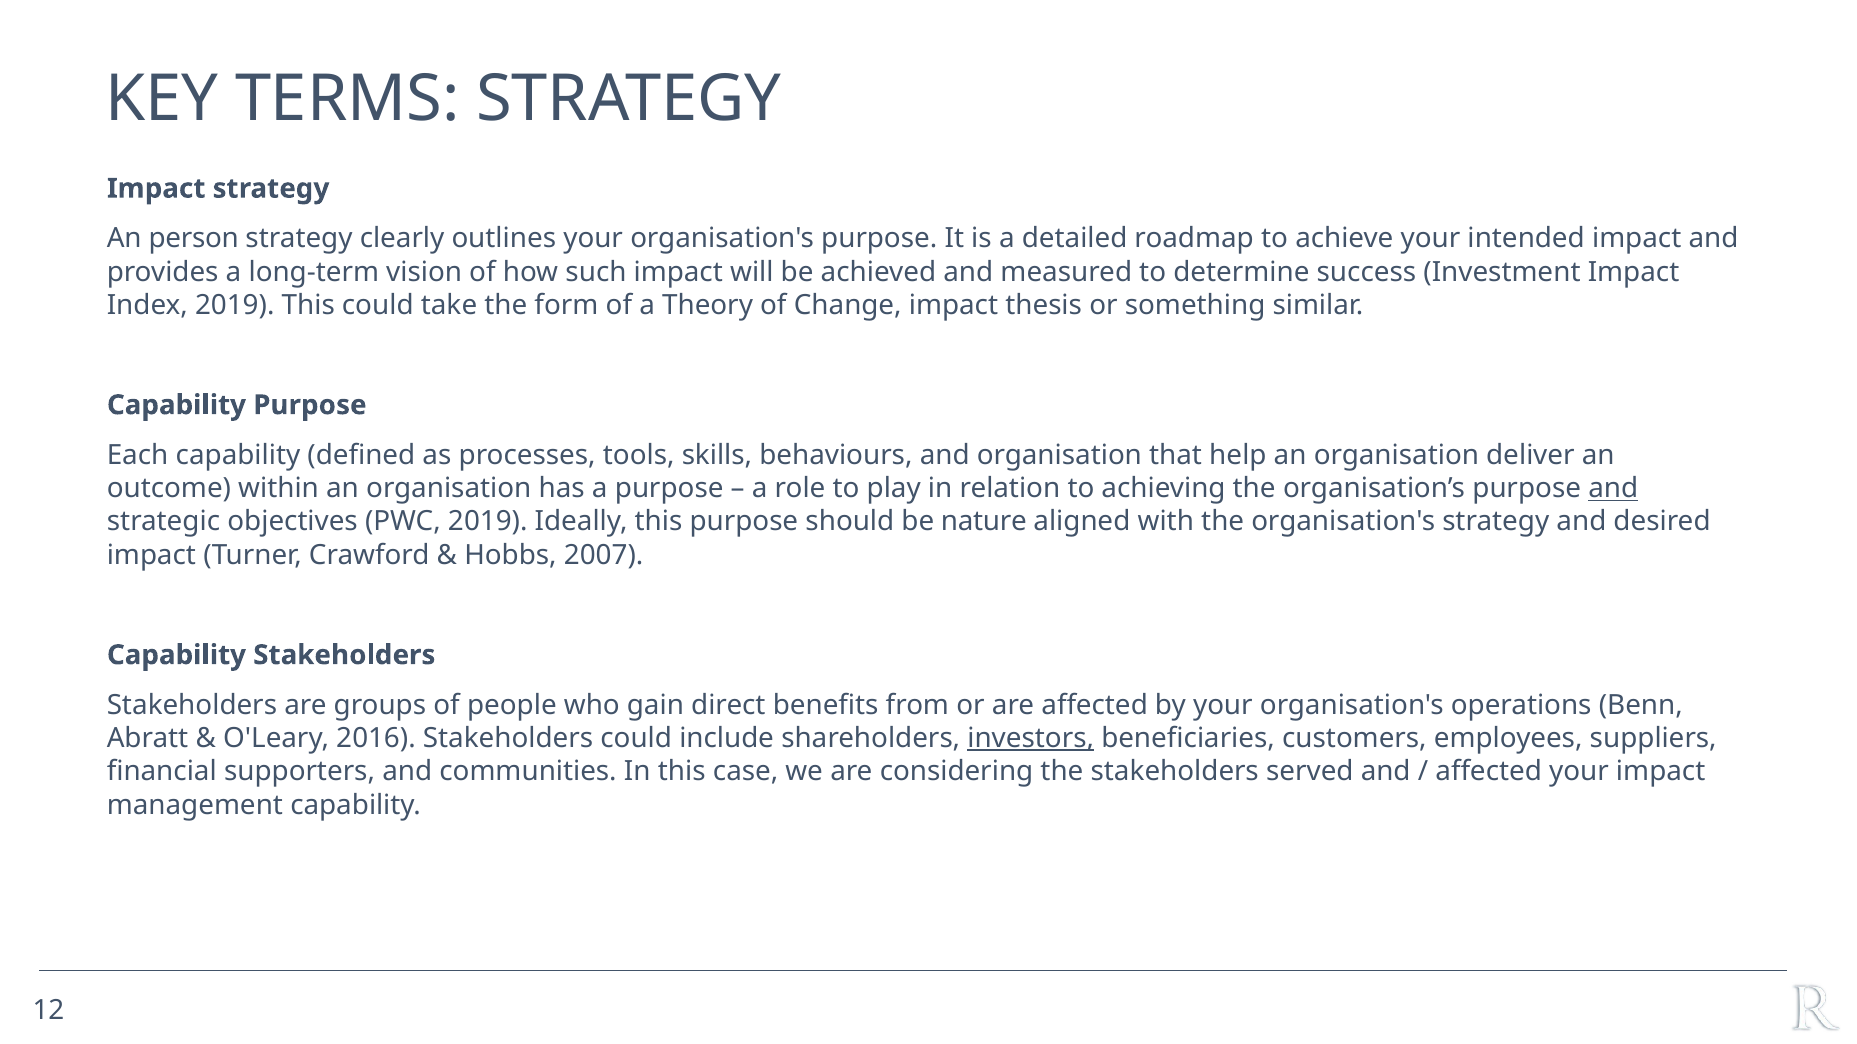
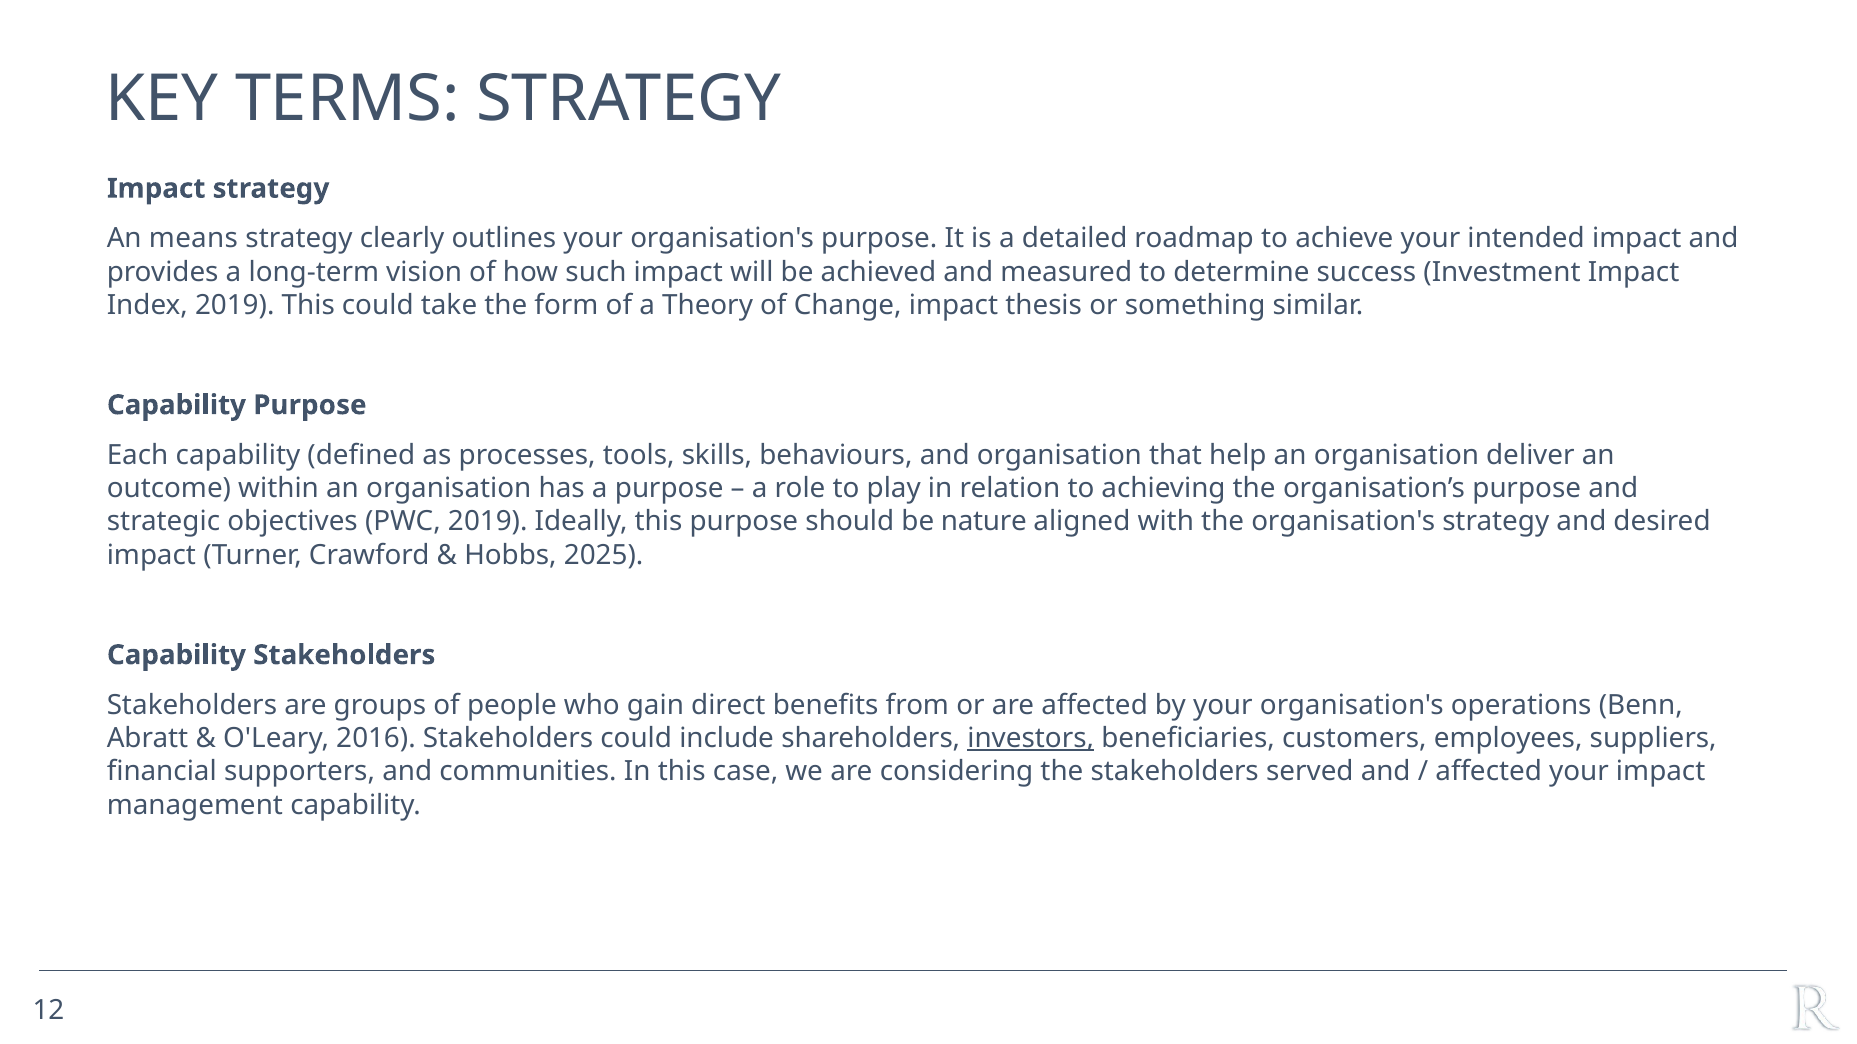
person: person -> means (193, 239)
and underline: present -> none (1613, 489)
2007: 2007 -> 2025 (604, 556)
